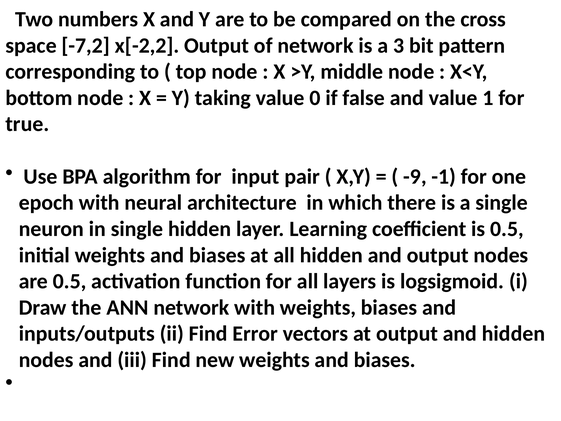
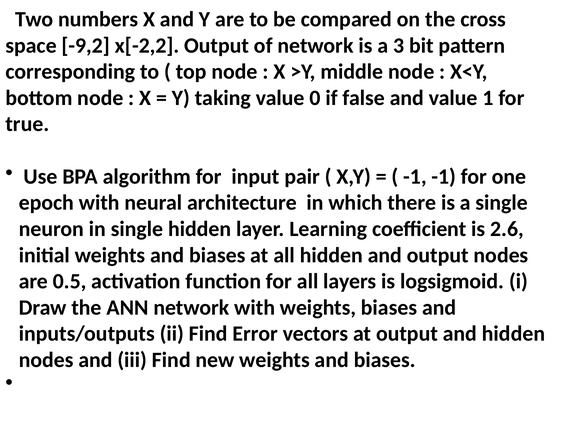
-7,2: -7,2 -> -9,2 (86, 45)
-9: -9 -> -1 (415, 176)
is 0.5: 0.5 -> 2.6 (507, 229)
